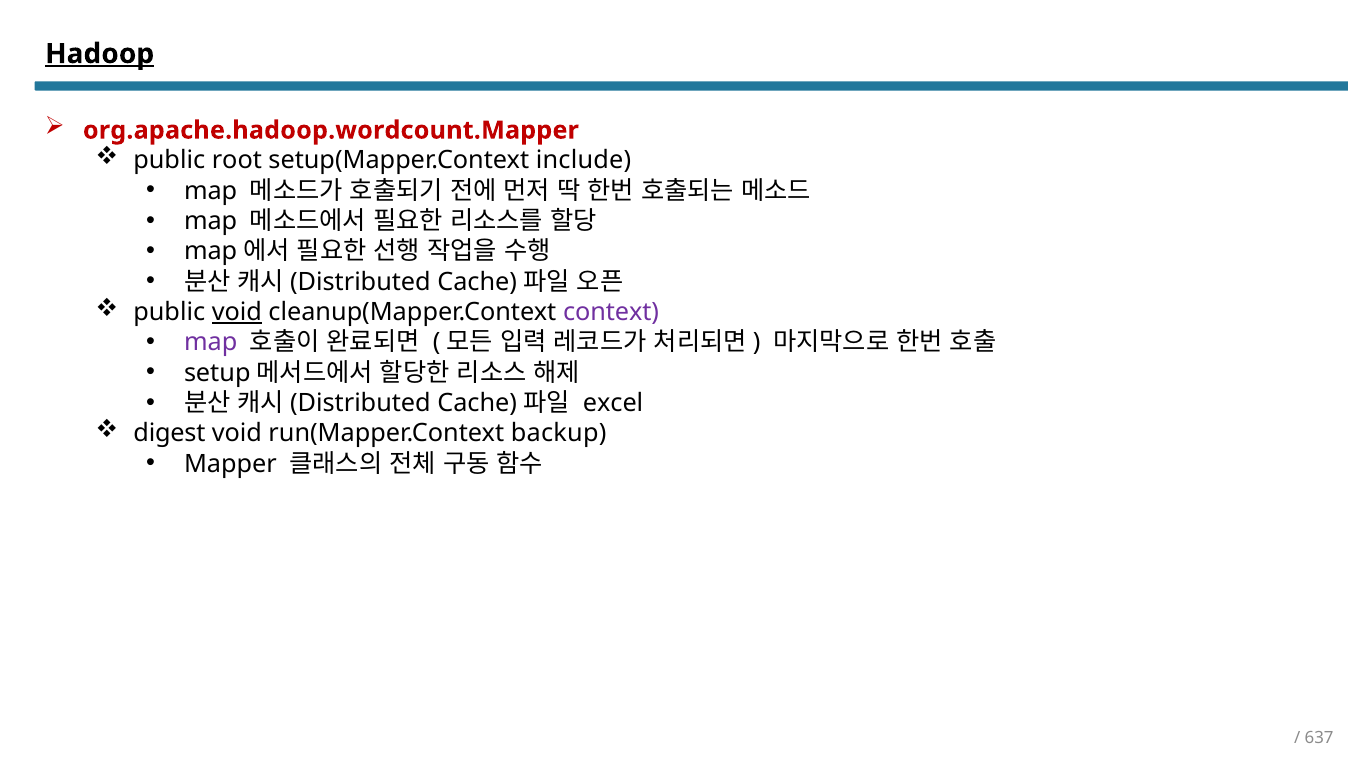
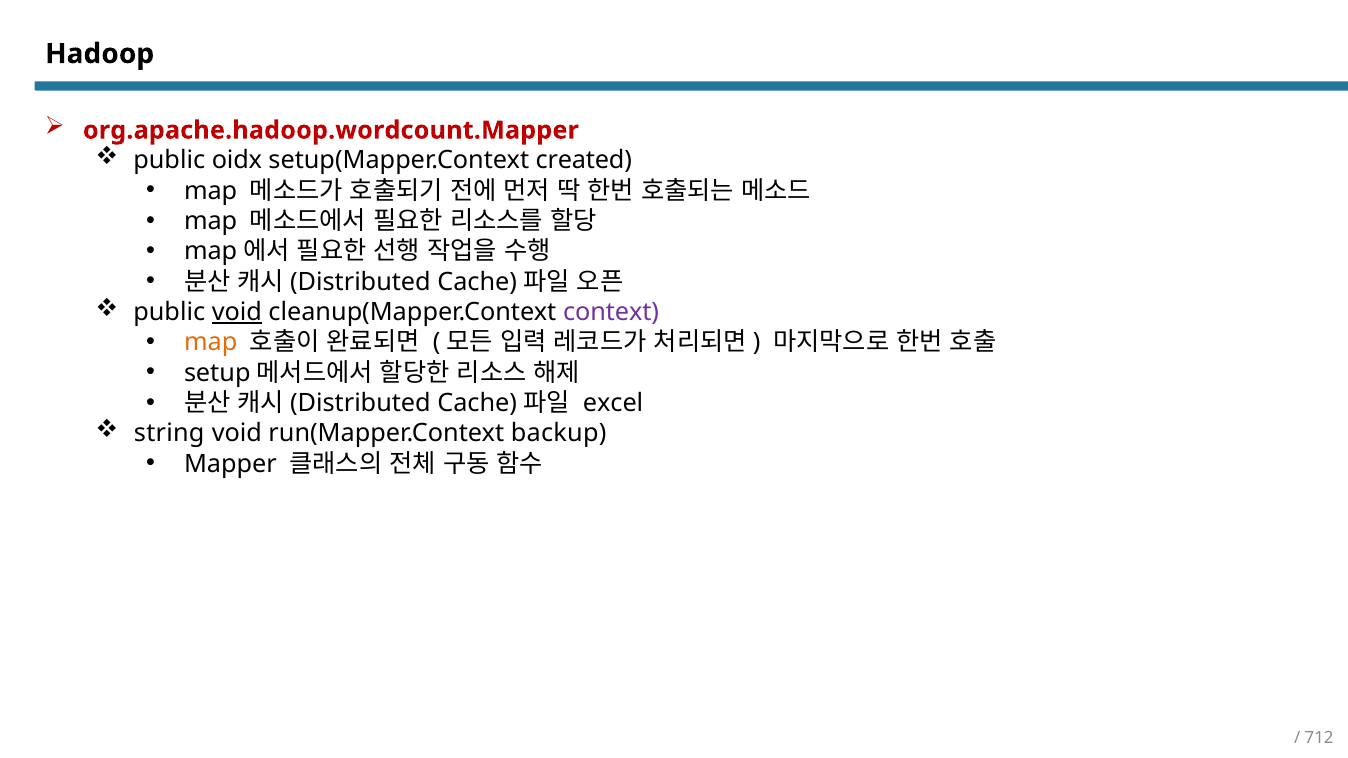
Hadoop underline: present -> none (100, 54)
root: root -> oidx (237, 161)
include: include -> created (584, 161)
map colour: purple -> orange (211, 343)
digest: digest -> string (169, 434)
637: 637 -> 712 (1319, 739)
